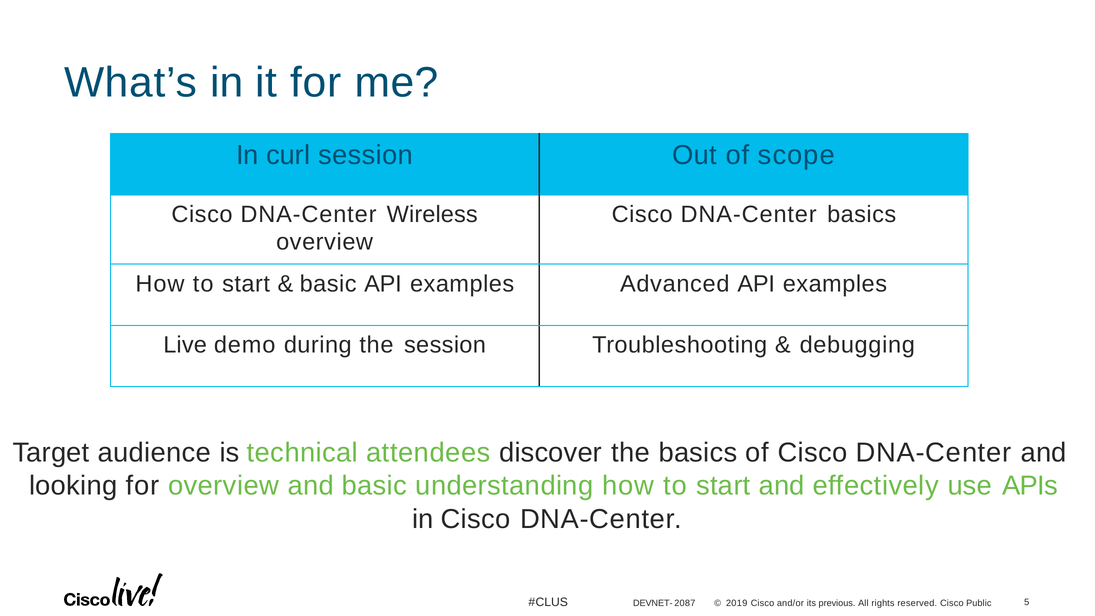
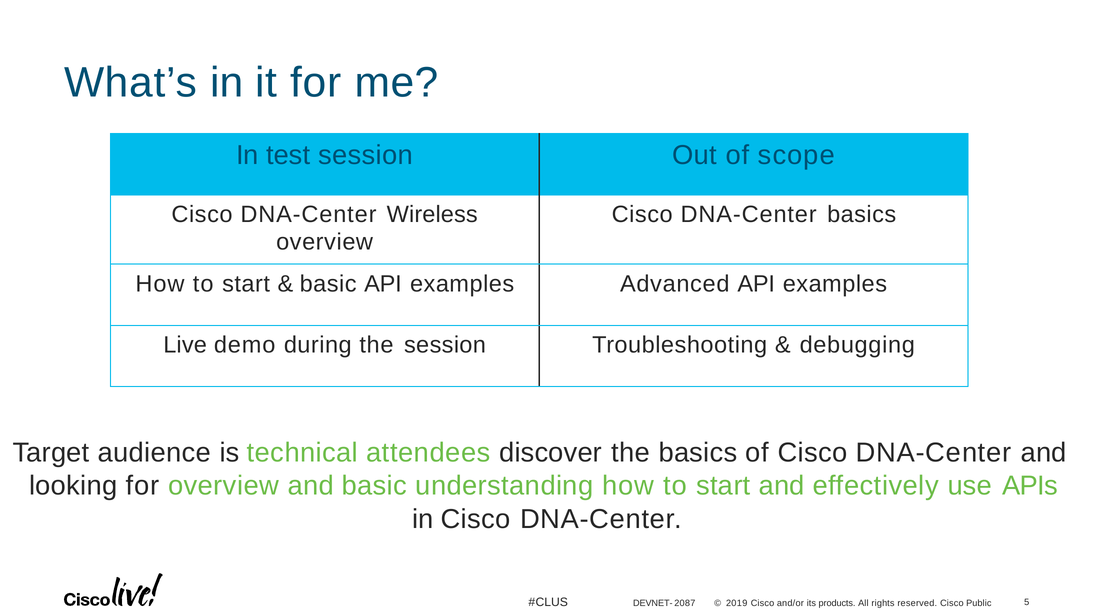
curl: curl -> test (288, 155)
previous: previous -> products (837, 603)
